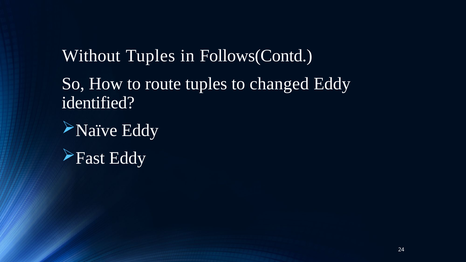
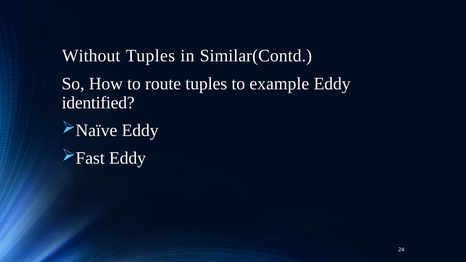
Follows(Contd: Follows(Contd -> Similar(Contd (256, 56)
changed: changed -> example (279, 84)
